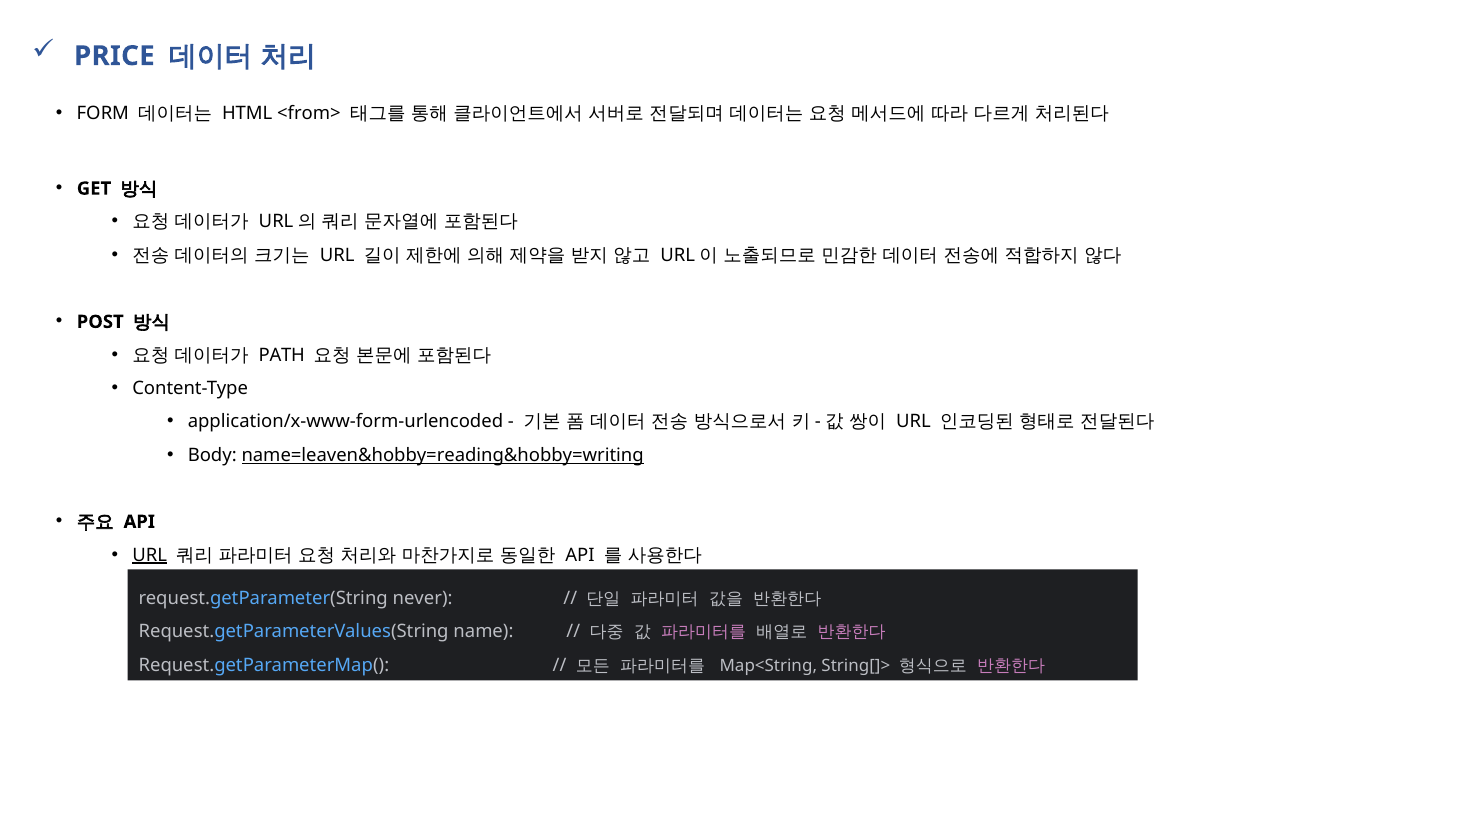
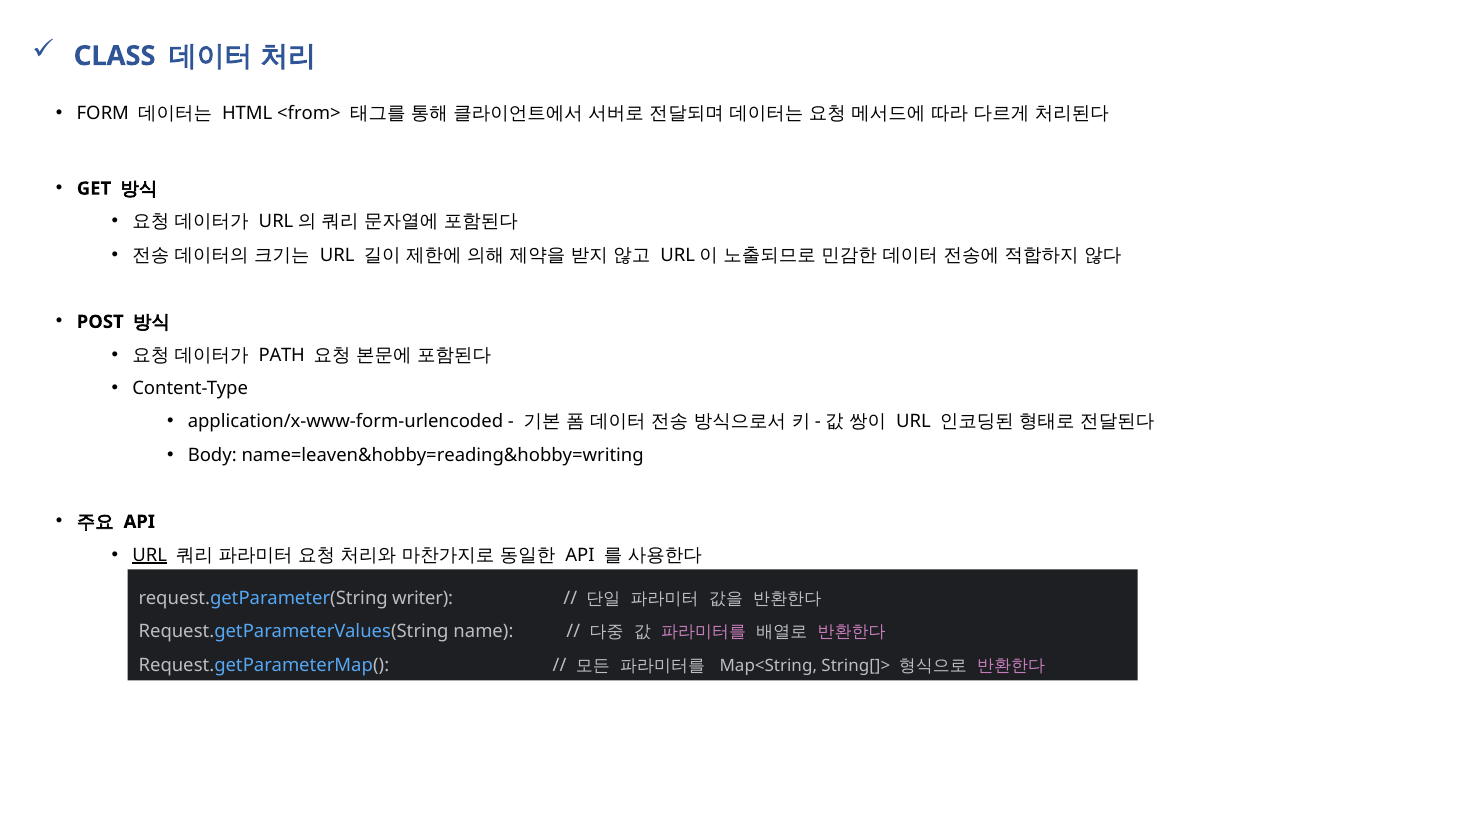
PRICE: PRICE -> CLASS (115, 56)
name=leaven&hobby=reading&hobby=writing underline: present -> none (443, 455)
never: never -> writer (423, 598)
